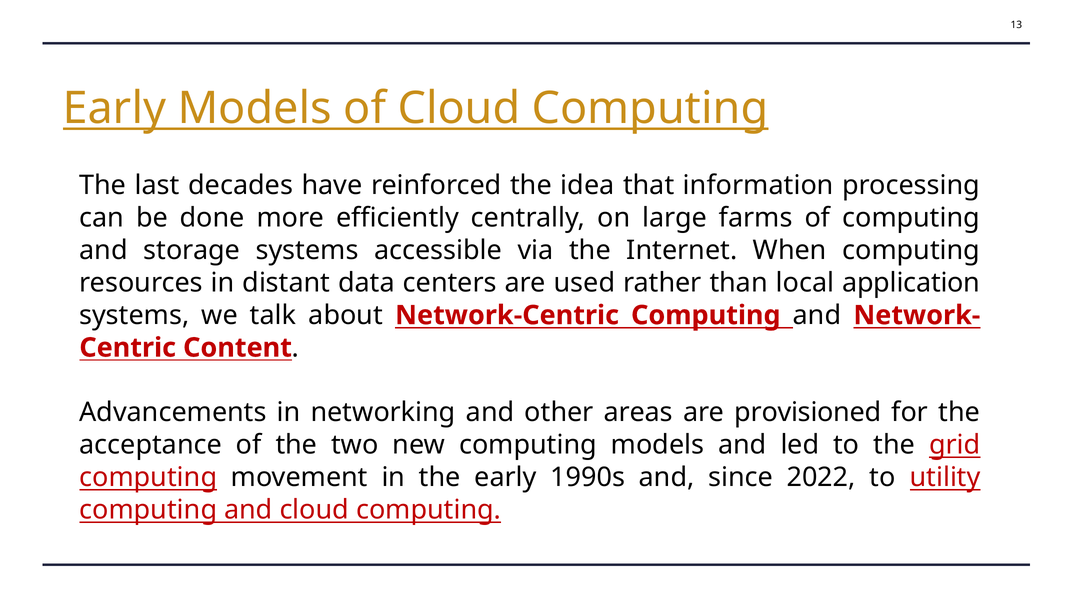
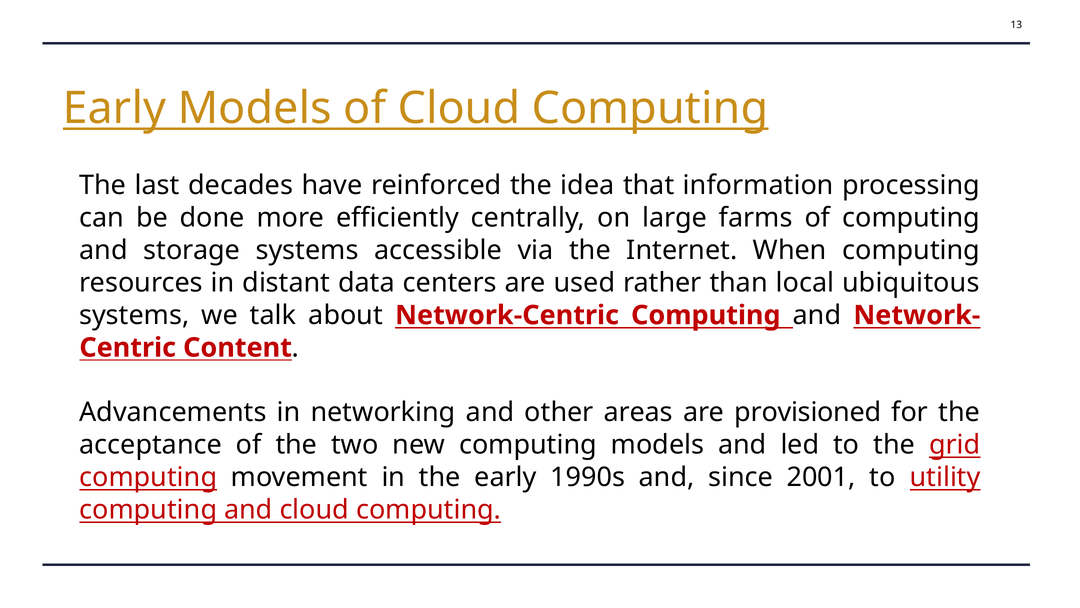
application: application -> ubiquitous (911, 283)
2022: 2022 -> 2001 (821, 477)
